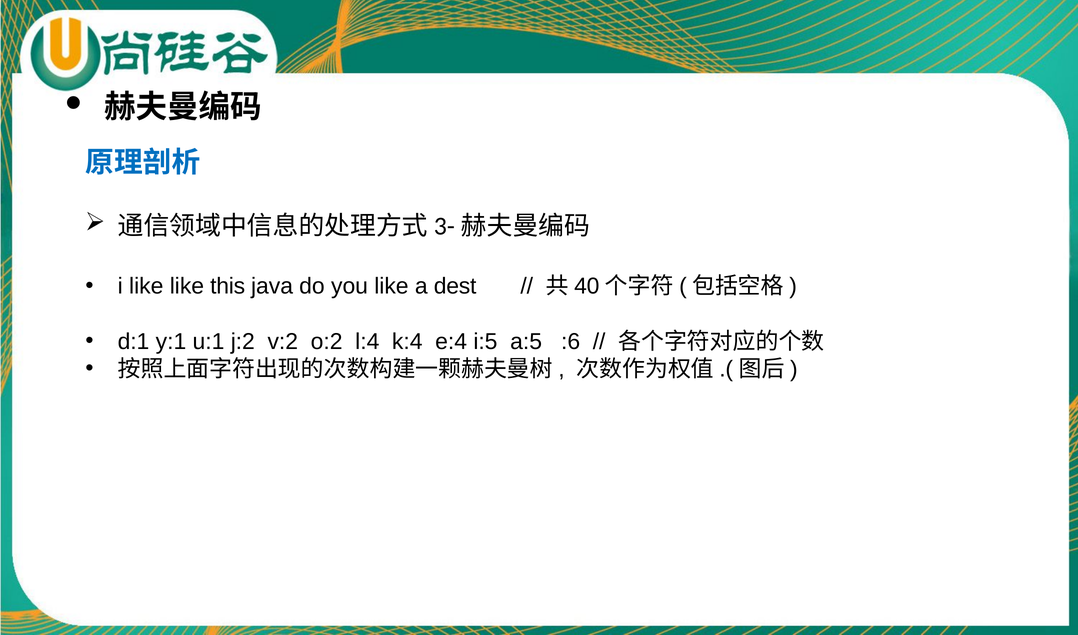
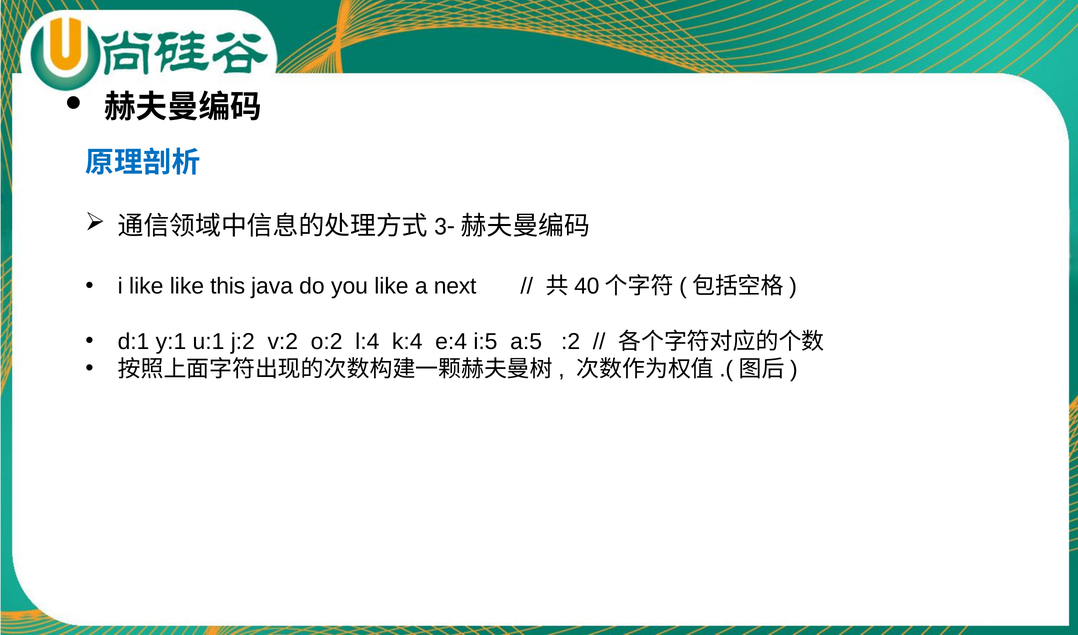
dest: dest -> next (455, 286)
:6: :6 -> :2 (571, 341)
